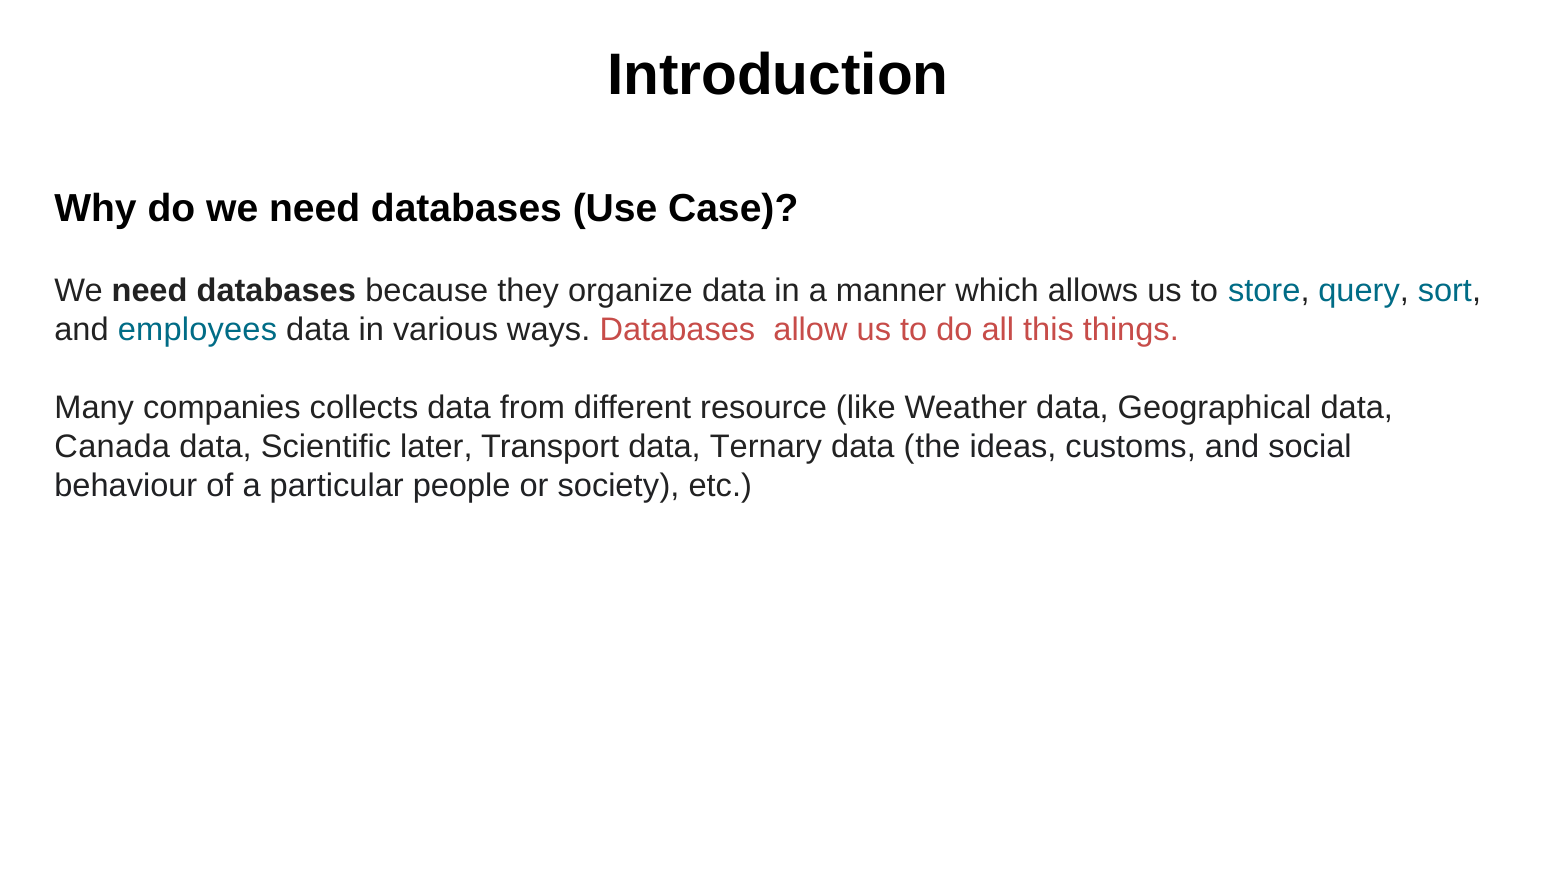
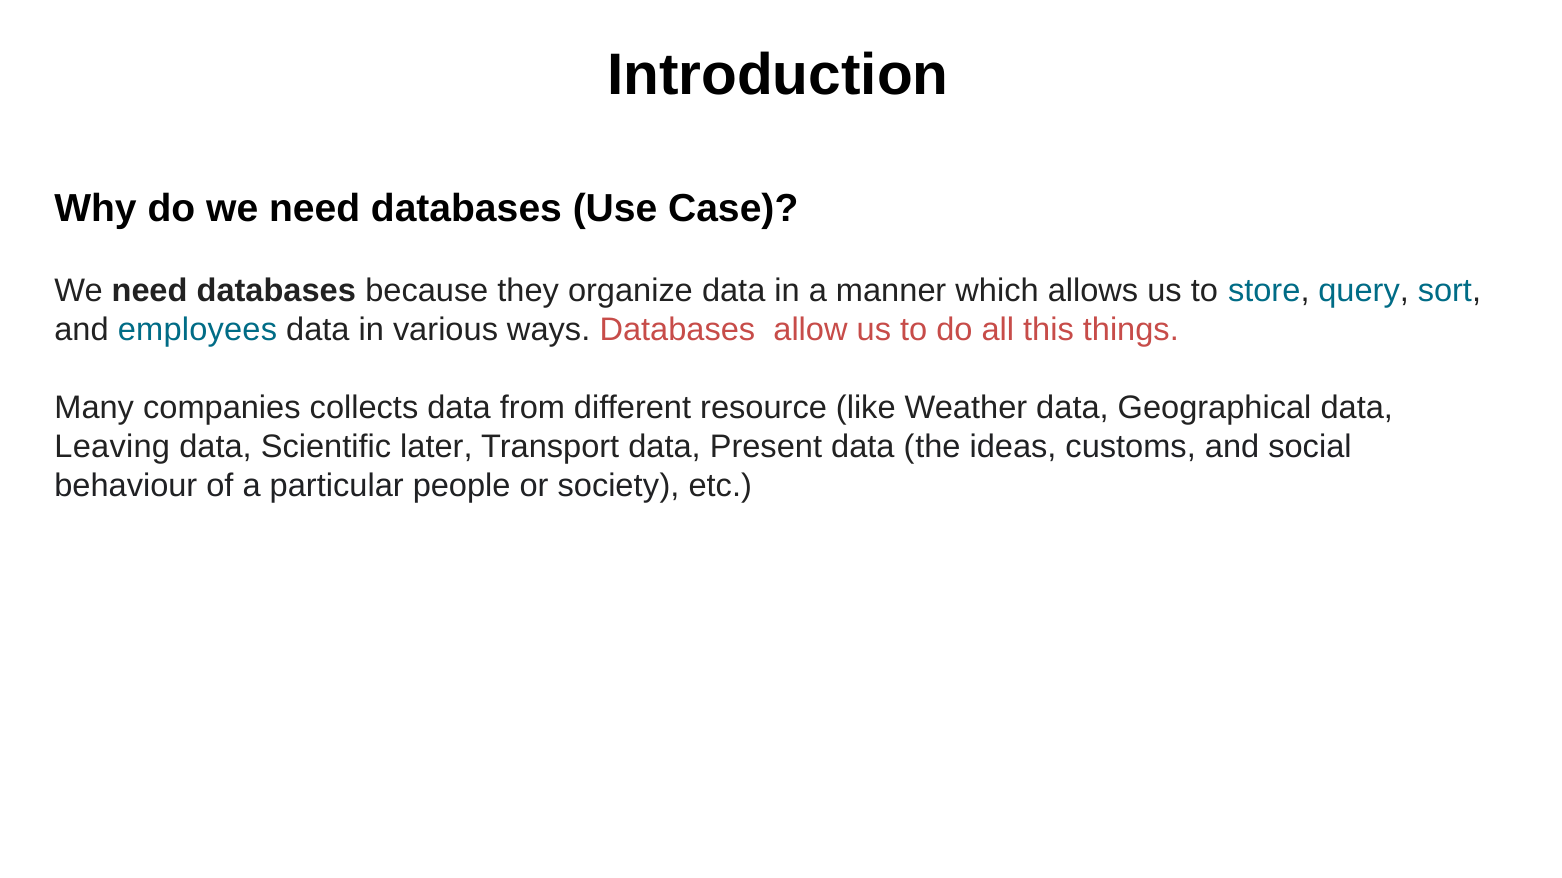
Canada: Canada -> Leaving (112, 447)
Ternary: Ternary -> Present (766, 447)
